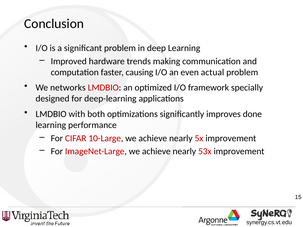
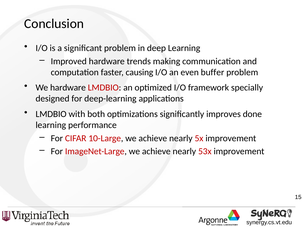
actual: actual -> buffer (213, 72)
We networks: networks -> hardware (68, 88)
